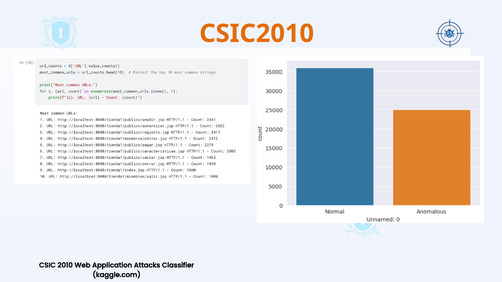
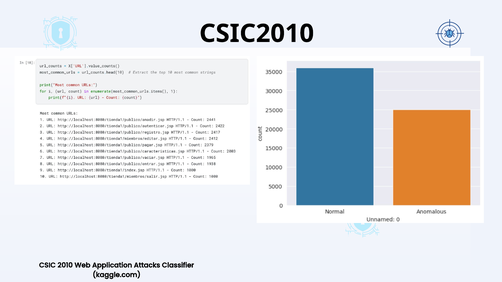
CSIC2010 colour: orange -> black (257, 34)
